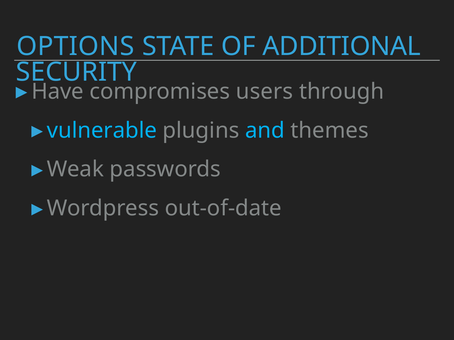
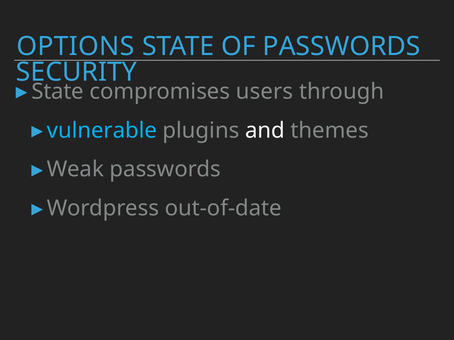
OF ADDITIONAL: ADDITIONAL -> PASSWORDS (342, 47)
Have: Have -> State (58, 92)
and colour: light blue -> white (265, 131)
